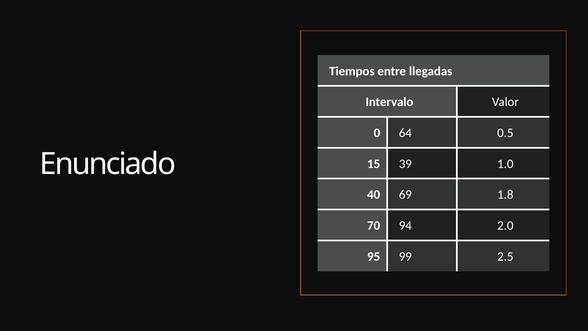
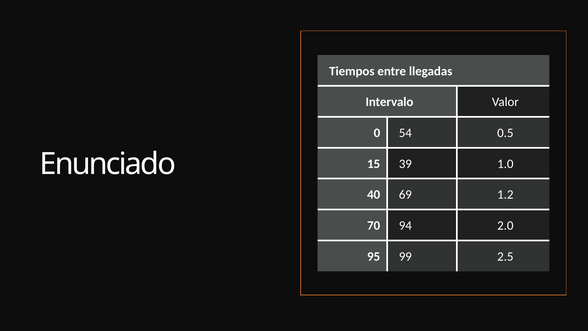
64: 64 -> 54 (405, 133)
1.8: 1.8 -> 1.2 (505, 195)
